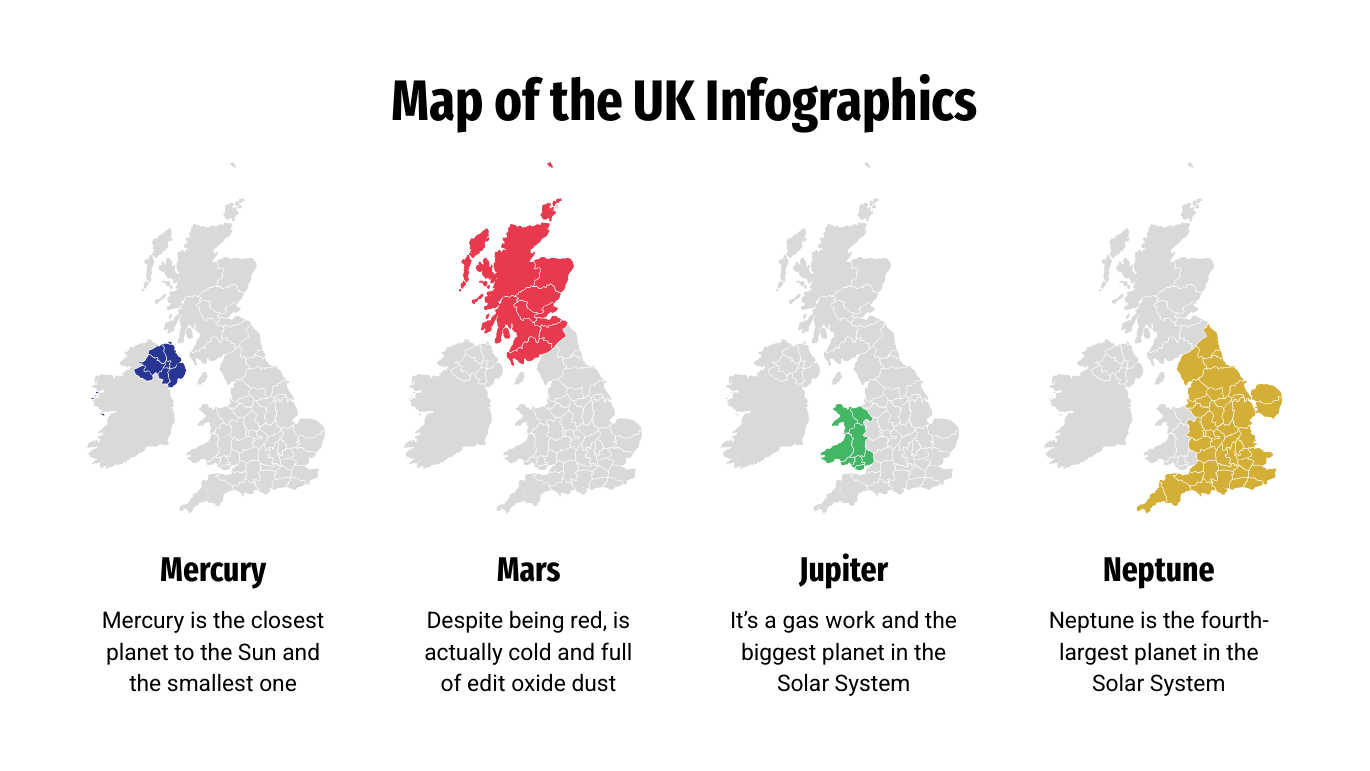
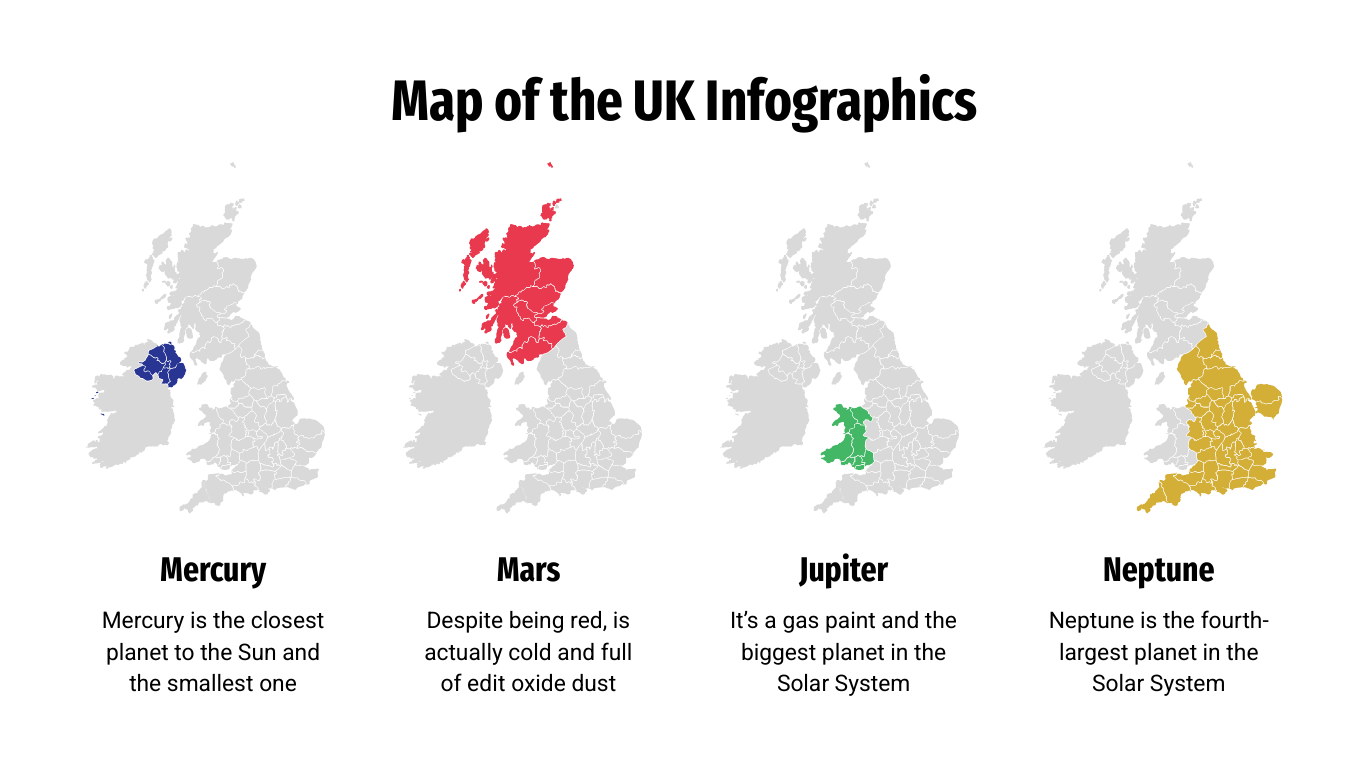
work: work -> paint (851, 621)
